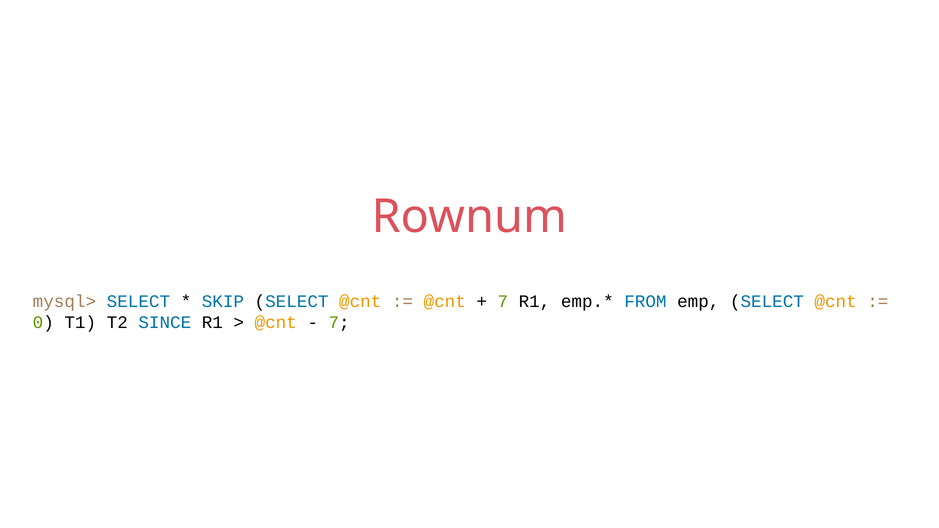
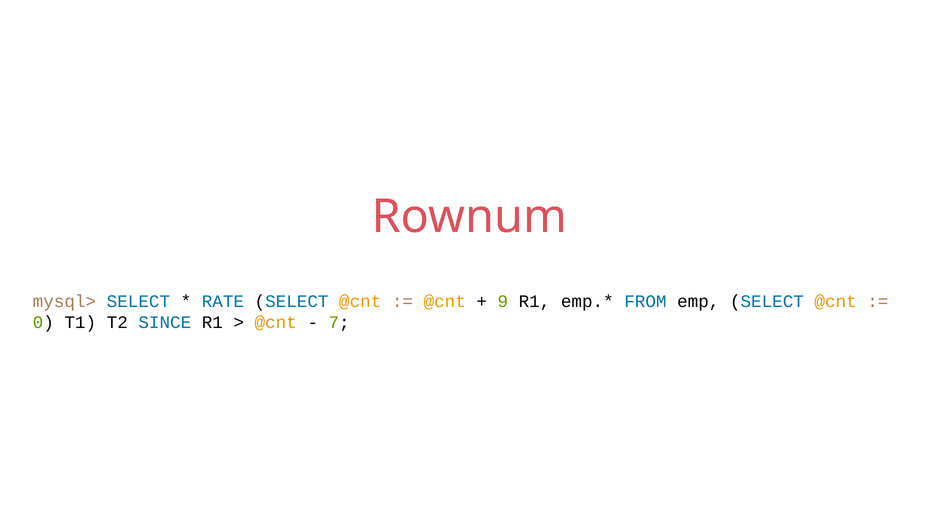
SKIP: SKIP -> RATE (223, 302)
7: 7 -> 9 (503, 302)
